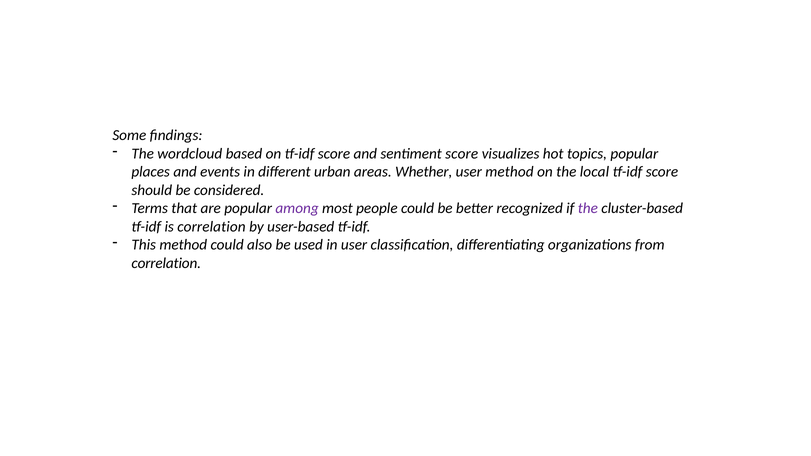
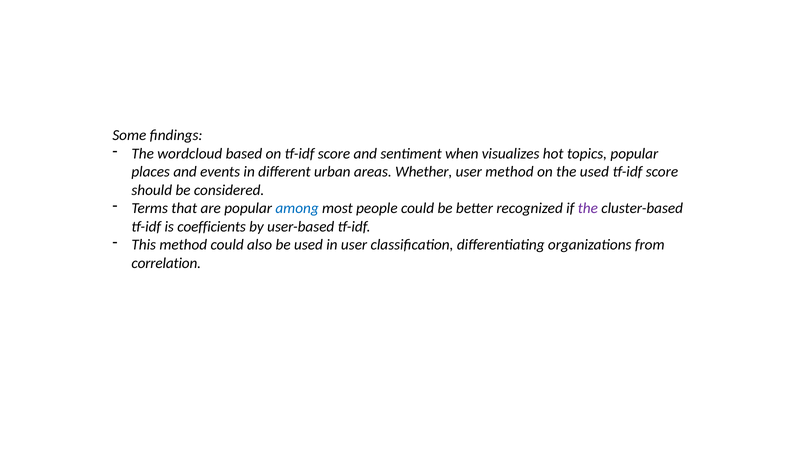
sentiment score: score -> when (462, 154)
the local: local -> used (594, 172)
among colour: purple -> blue (297, 208)
is correlation: correlation -> coefficients (212, 227)
